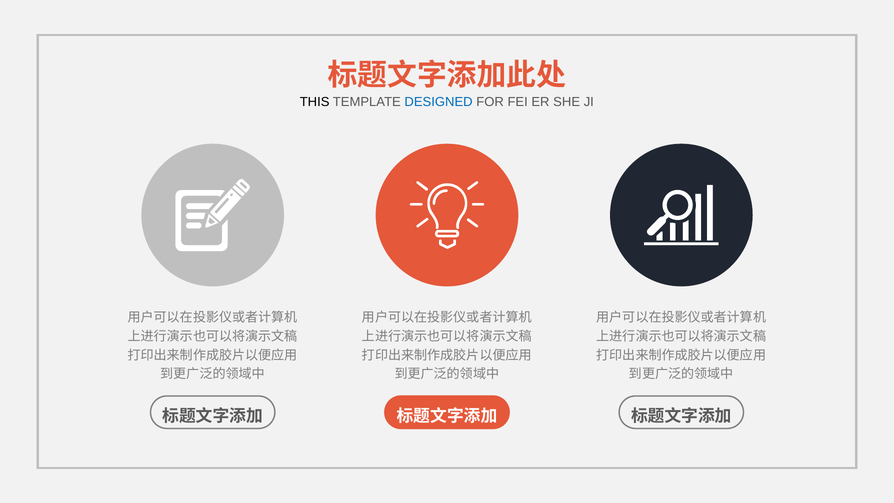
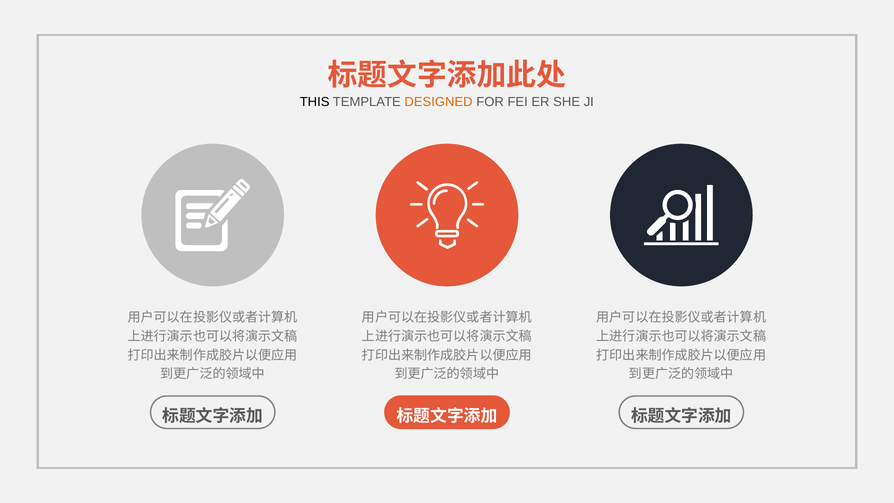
DESIGNED colour: blue -> orange (439, 102)
